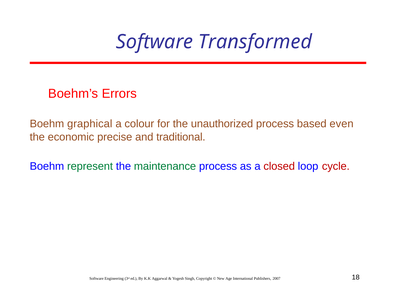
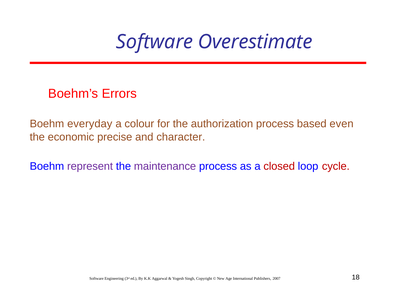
Transformed: Transformed -> Overestimate (255, 42)
graphical: graphical -> everyday (90, 124)
unauthorized: unauthorized -> authorization (222, 124)
traditional: traditional -> character (181, 137)
represent colour: green -> purple (90, 166)
maintenance colour: green -> purple (165, 166)
